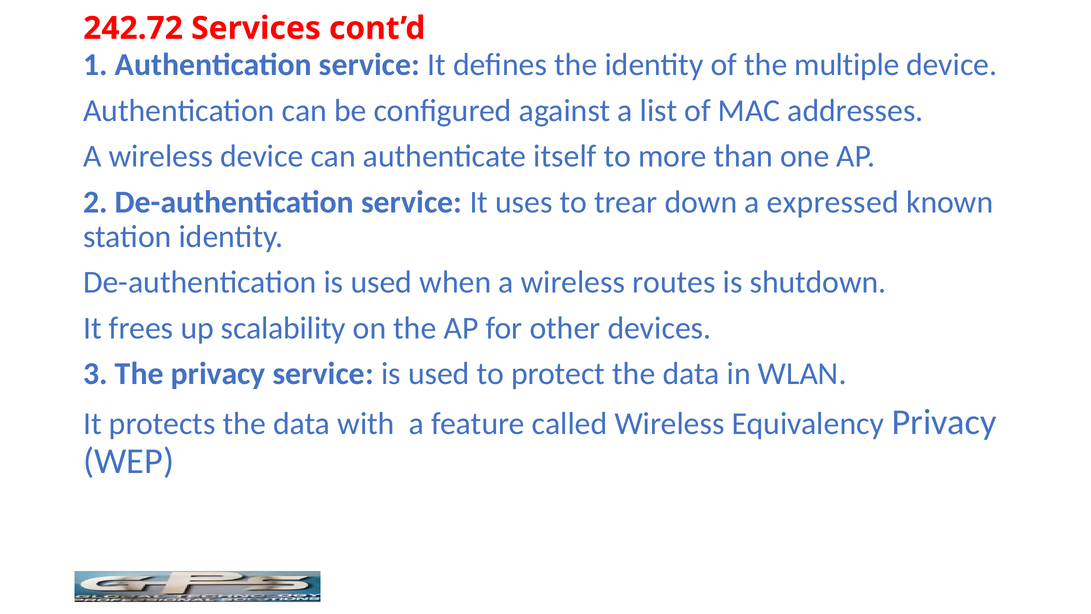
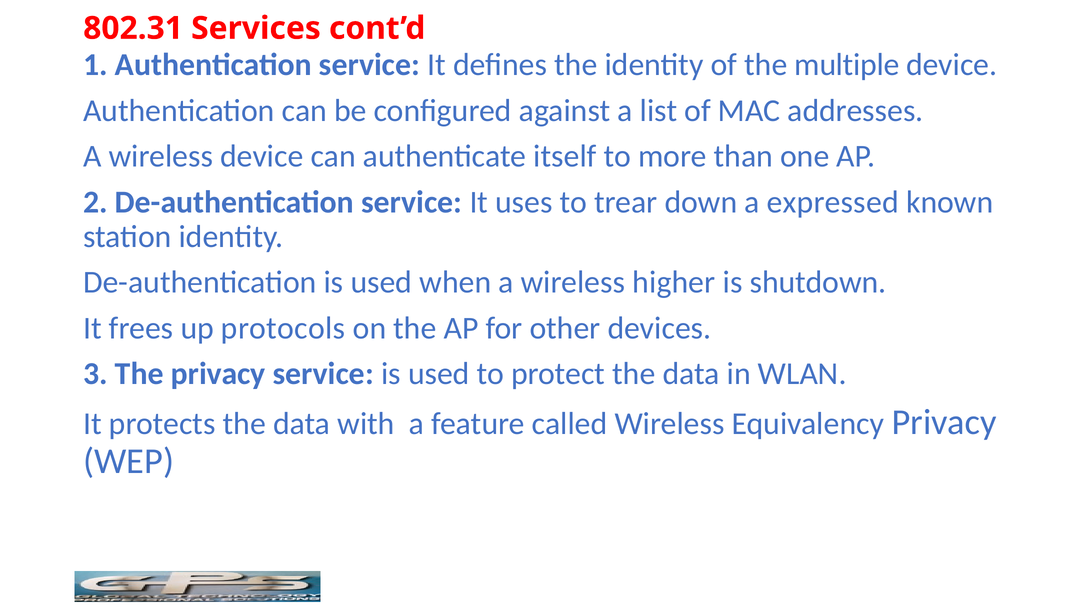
242.72: 242.72 -> 802.31 (133, 28)
routes: routes -> higher (674, 282)
scalability: scalability -> protocols (283, 328)
